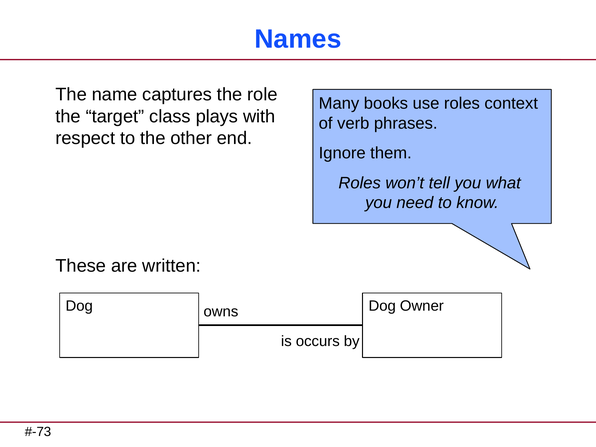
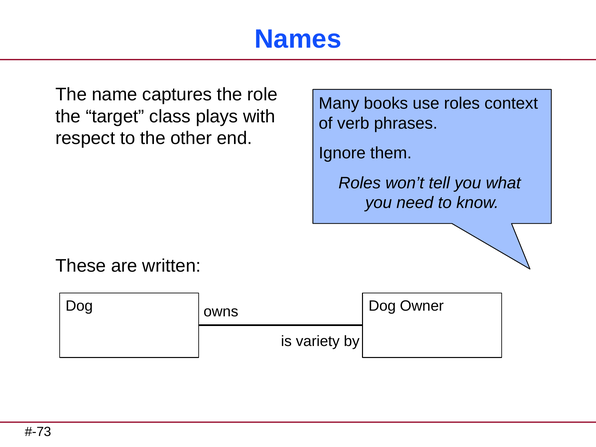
occurs: occurs -> variety (318, 341)
